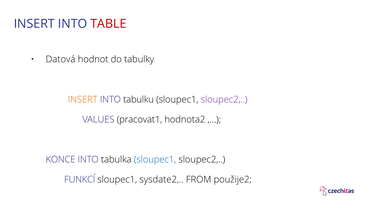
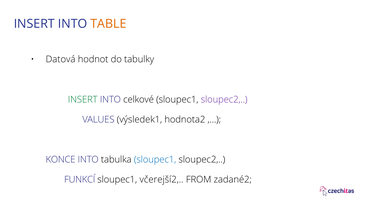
TABLE colour: red -> orange (108, 24)
INSERT colour: orange -> green (83, 100)
tabulku: tabulku -> celkové (139, 100)
pracovat1: pracovat1 -> výsledek1 (139, 120)
sysdate2: sysdate2 -> včerejší2 (161, 180)
použije2: použije2 -> zadané2 (233, 180)
